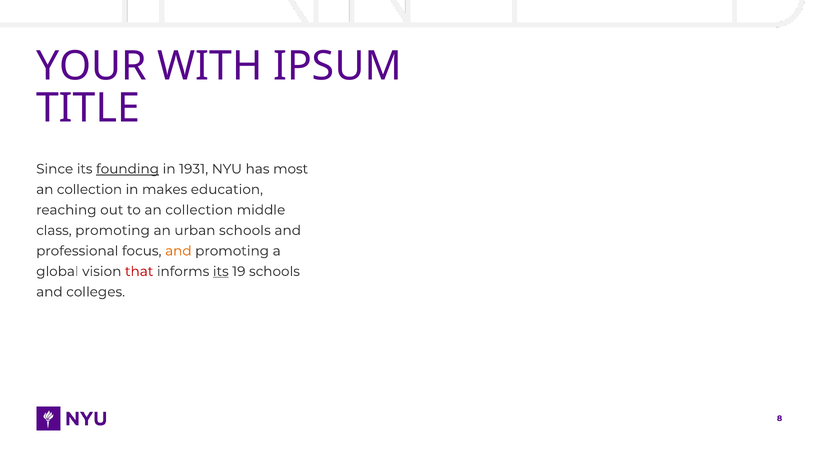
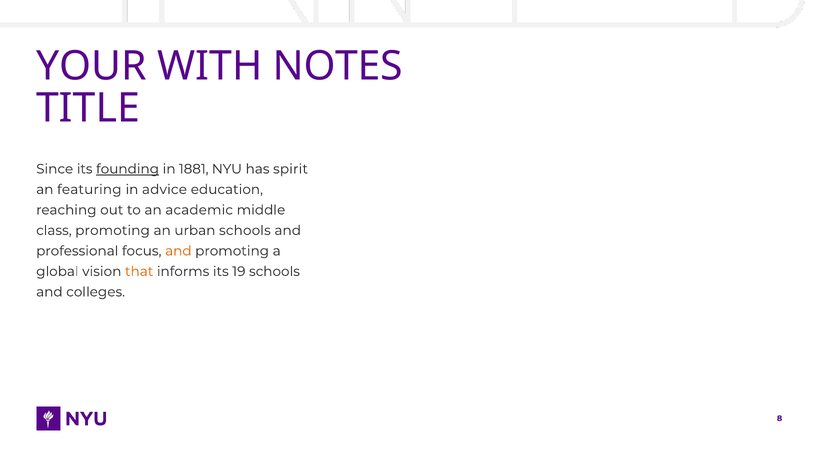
IPSUM: IPSUM -> NOTES (338, 66)
1931: 1931 -> 1881 (194, 169)
most: most -> spirit (290, 169)
collection: collection -> featuring (89, 190)
makes: makes -> advice (164, 190)
to an collection: collection -> academic (199, 210)
that colour: red -> orange (139, 272)
its underline: present -> none (221, 272)
